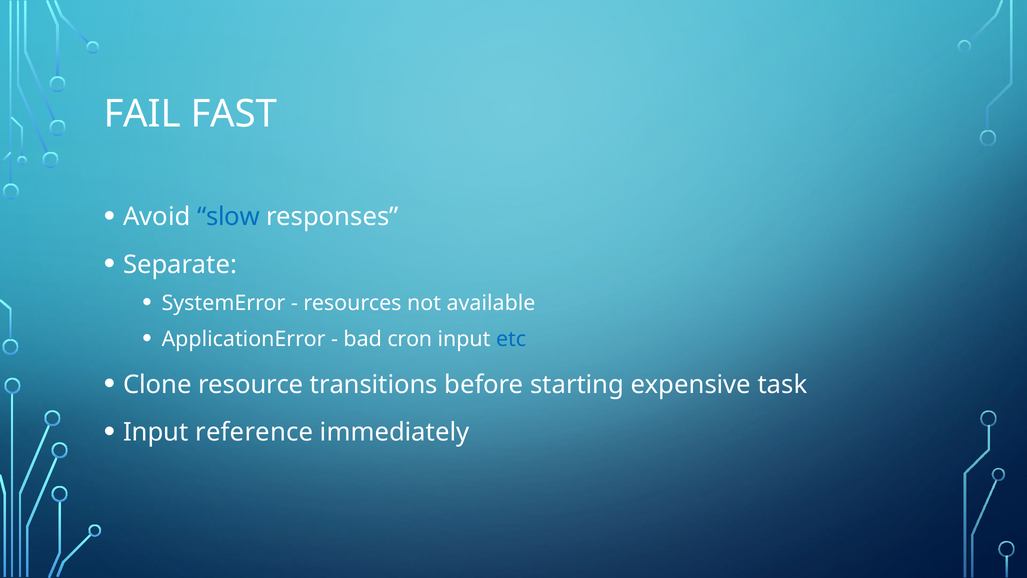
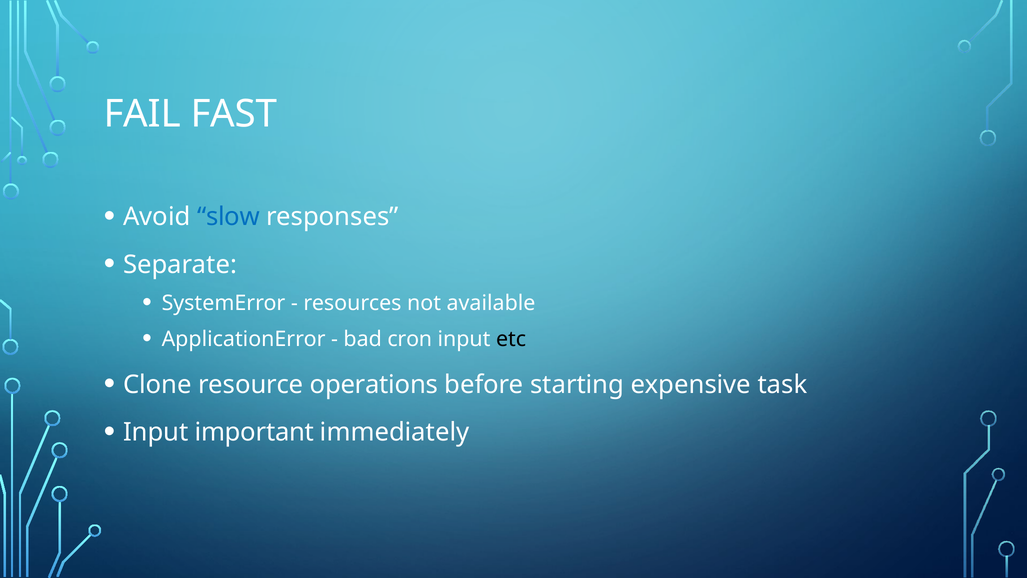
etc colour: blue -> black (511, 339)
transitions: transitions -> operations (374, 384)
reference: reference -> important (254, 432)
